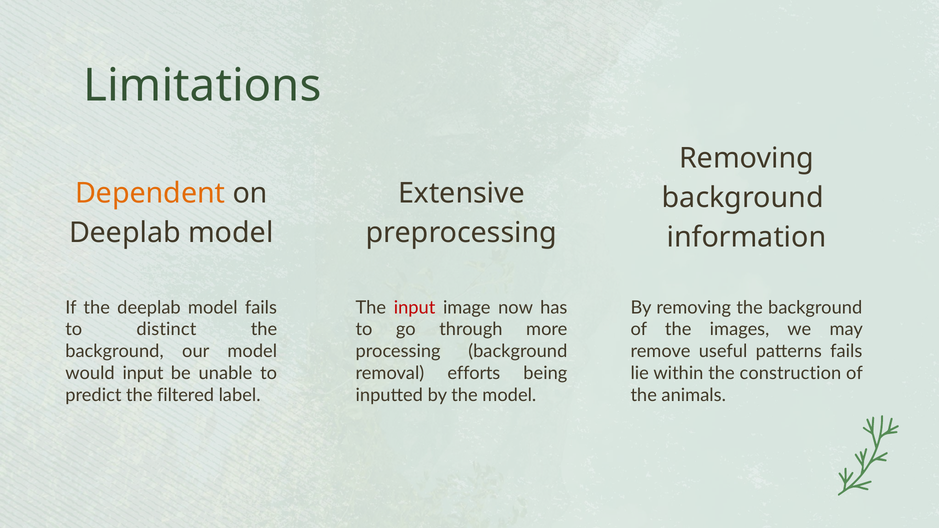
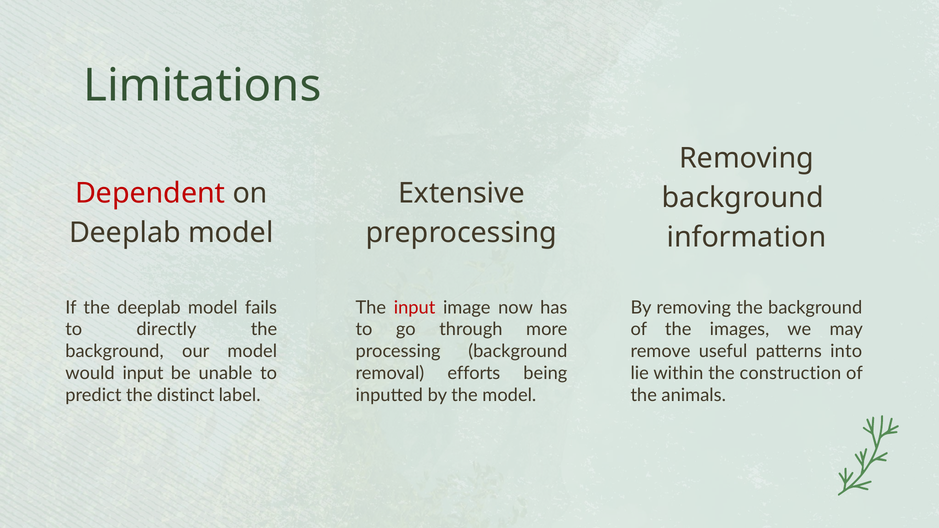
Dependent colour: orange -> red (150, 194)
distinct: distinct -> directly (166, 330)
patterns fails: fails -> into (846, 351)
filtered: filtered -> distinct (186, 395)
